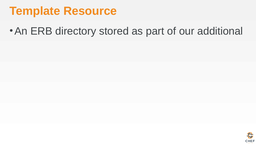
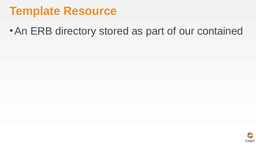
additional: additional -> contained (220, 31)
